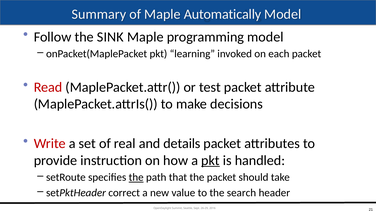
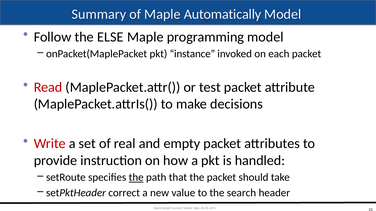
SINK: SINK -> ELSE (110, 37)
learning: learning -> instance (192, 54)
details: details -> empty (182, 144)
pkt underline: present -> none (210, 161)
